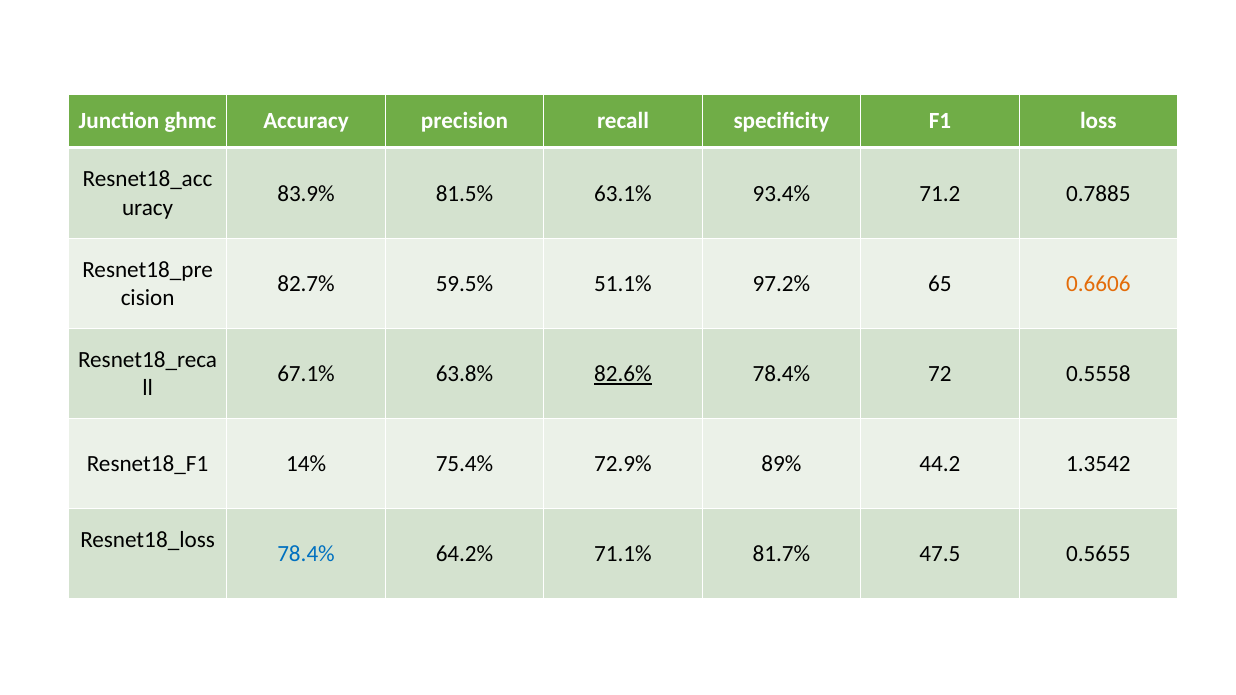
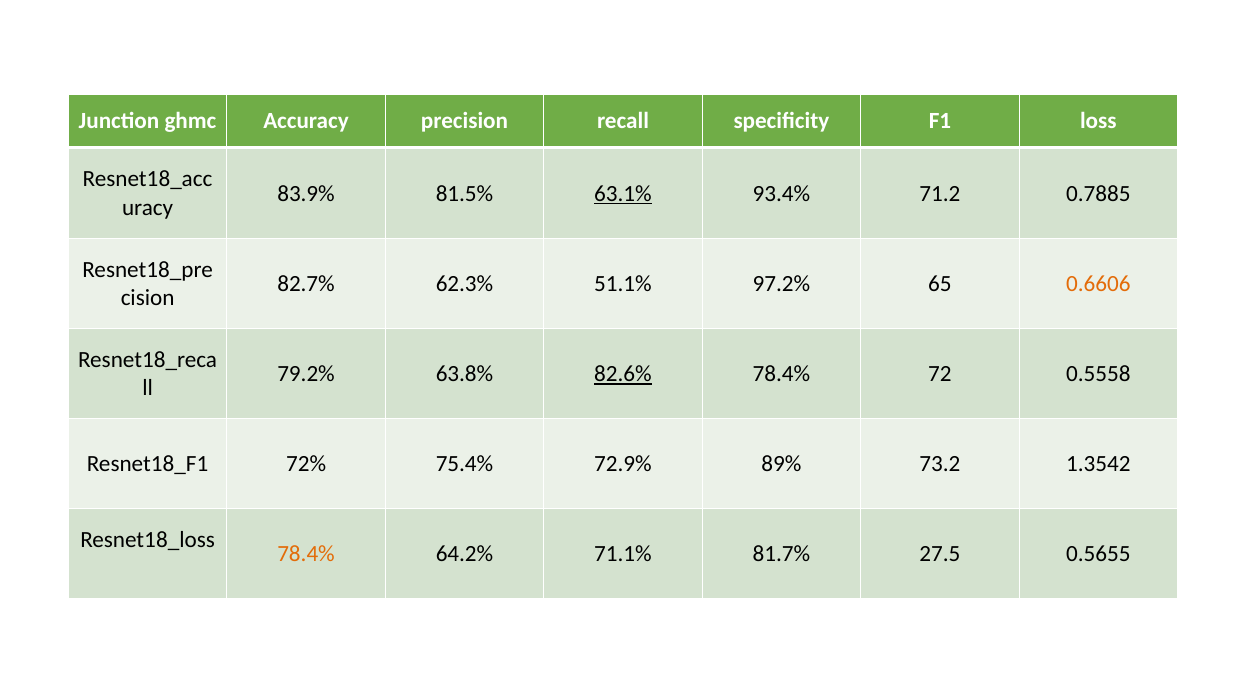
63.1% underline: none -> present (623, 193)
59.5%: 59.5% -> 62.3% (464, 284)
67.1%: 67.1% -> 79.2% (306, 374)
14%: 14% -> 72% (306, 464)
44.2: 44.2 -> 73.2 (940, 464)
78.4% colour: blue -> orange (306, 554)
47.5: 47.5 -> 27.5 (940, 554)
